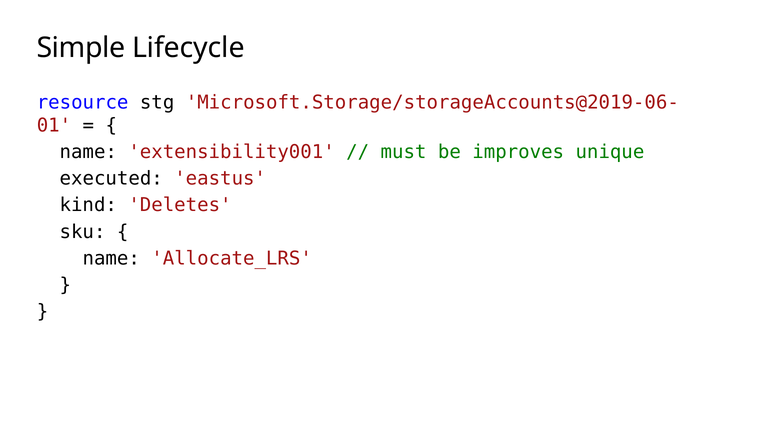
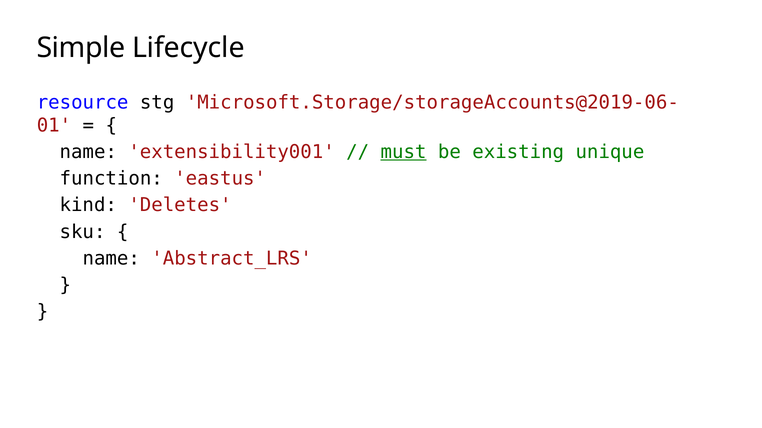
must underline: none -> present (404, 152)
improves: improves -> existing (518, 152)
executed: executed -> function (111, 179)
Allocate_LRS: Allocate_LRS -> Abstract_LRS (232, 259)
